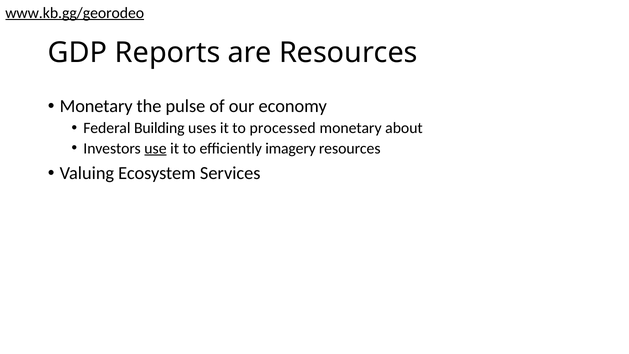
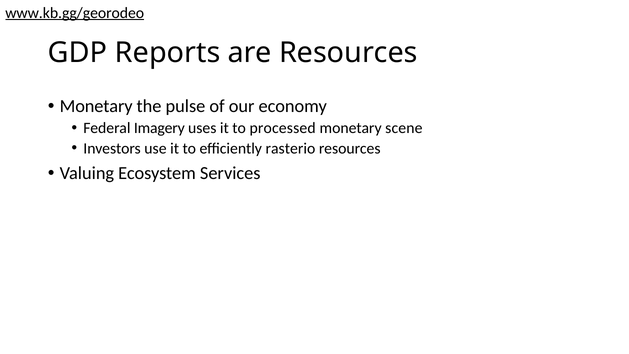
Building: Building -> Imagery (159, 128)
about: about -> scene (404, 128)
use underline: present -> none (155, 148)
imagery: imagery -> rasterio (290, 148)
